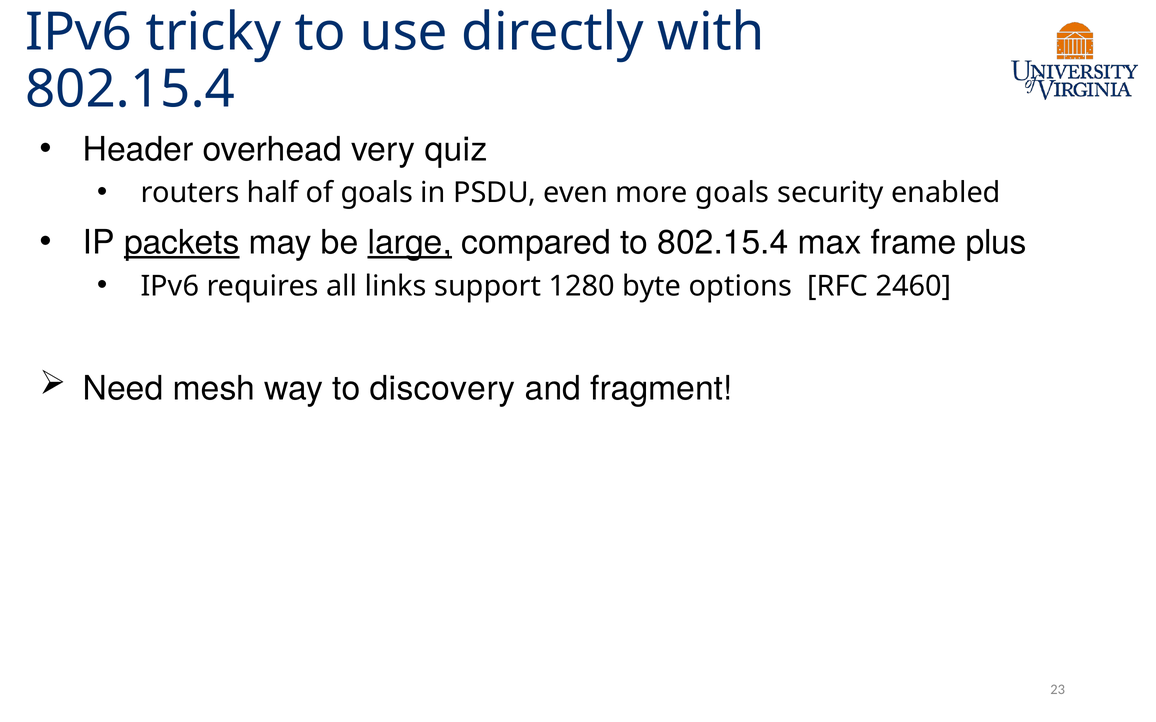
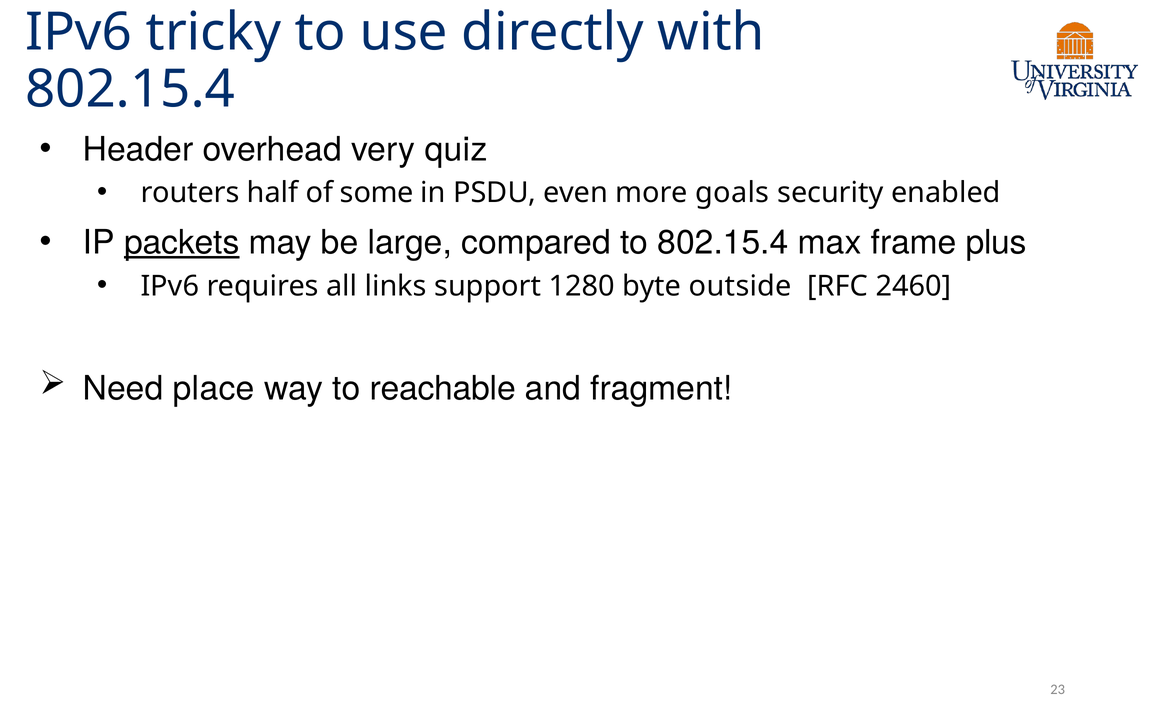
of goals: goals -> some (377, 193)
large underline: present -> none (410, 243)
options: options -> outside (740, 286)
mesh: mesh -> place (214, 389)
discovery: discovery -> reachable (443, 389)
